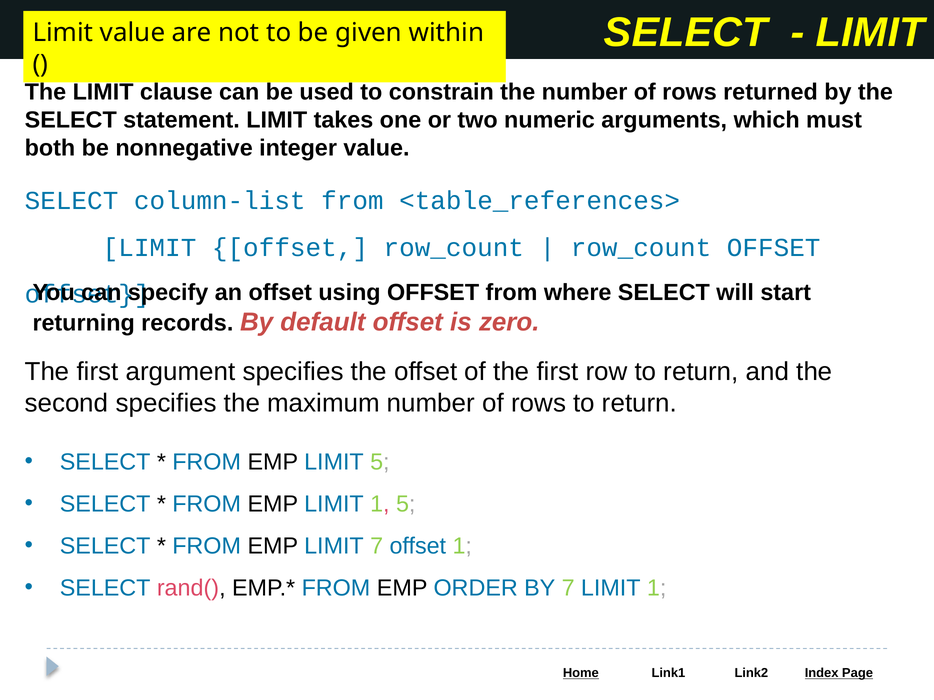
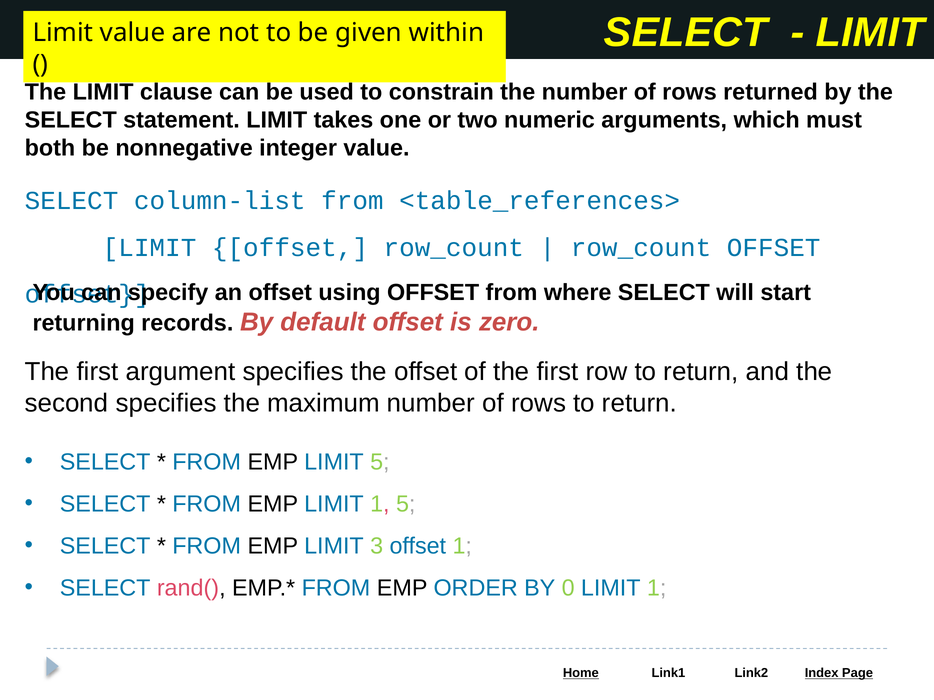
LIMIT 7: 7 -> 3 (377, 546)
BY 7: 7 -> 0 (568, 588)
